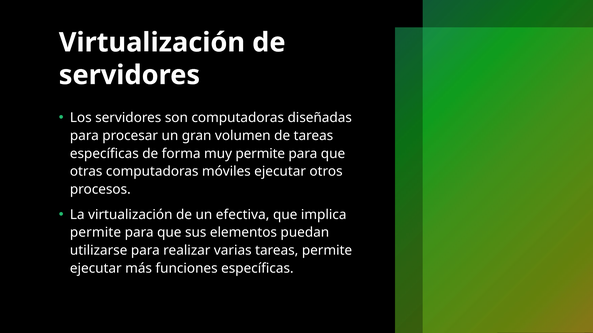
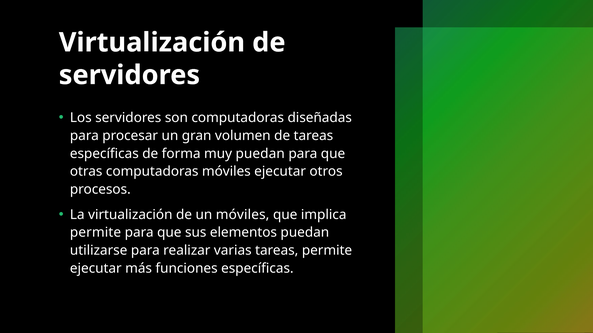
muy permite: permite -> puedan (260, 154)
un efectiva: efectiva -> móviles (243, 215)
